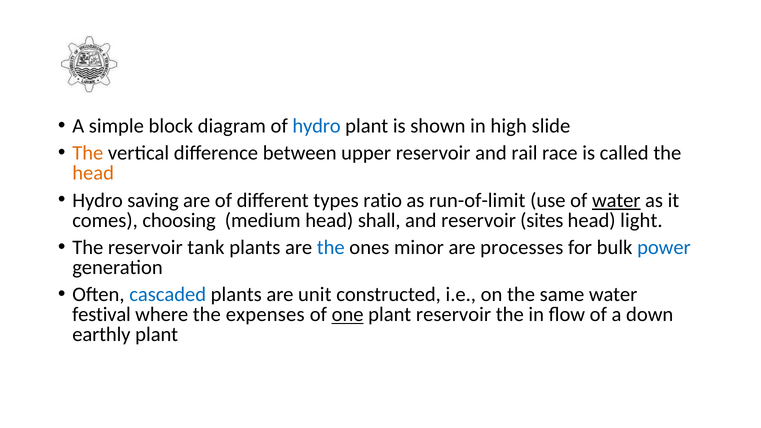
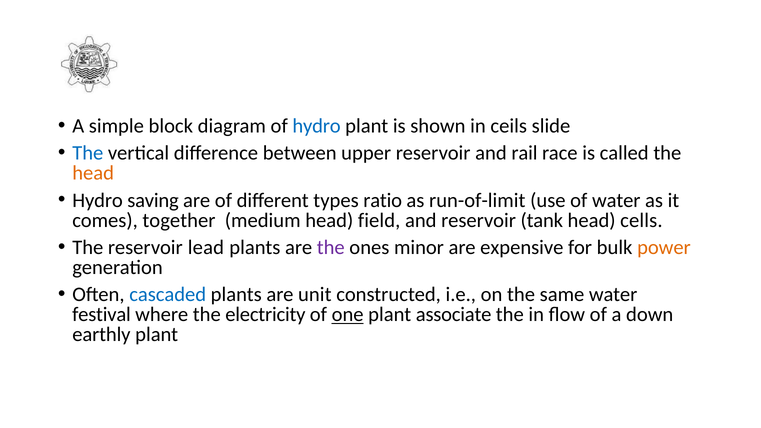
high: high -> ceils (509, 126)
The colour: orange -> blue (88, 153)
water underline: present -> none (616, 200)
choosing: choosing -> together (179, 220)
shall: shall -> field (379, 220)
sites: sites -> tank (542, 220)
light: light -> cells (641, 220)
tank: tank -> lead (206, 247)
the colour: blue -> purple (331, 247)
processes: processes -> expensive (522, 247)
power colour: blue -> orange (664, 247)
expenses: expenses -> electricity (265, 315)
plant reservoir: reservoir -> associate (454, 315)
